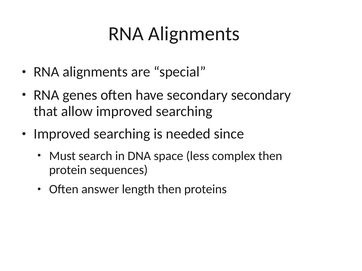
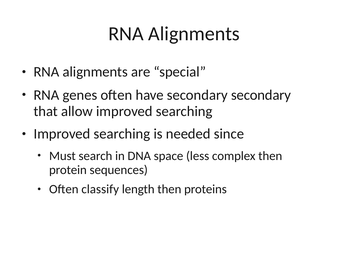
answer: answer -> classify (100, 189)
